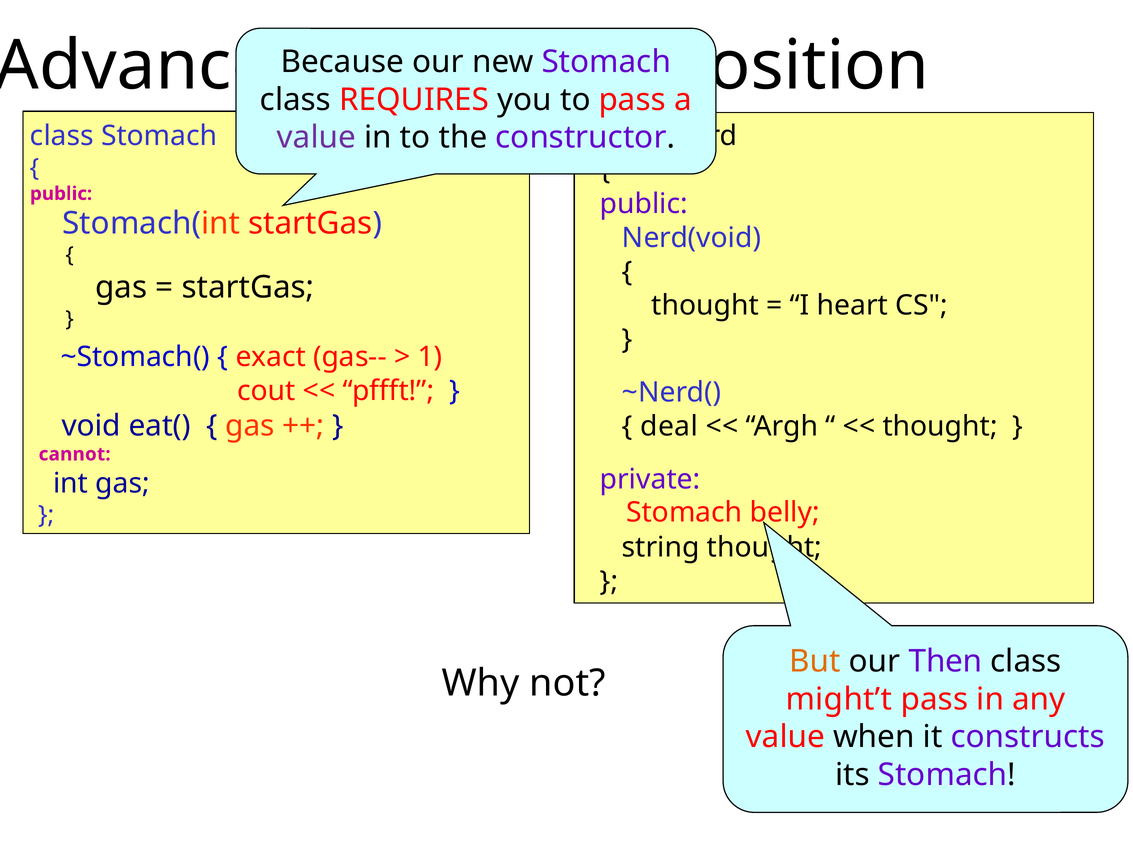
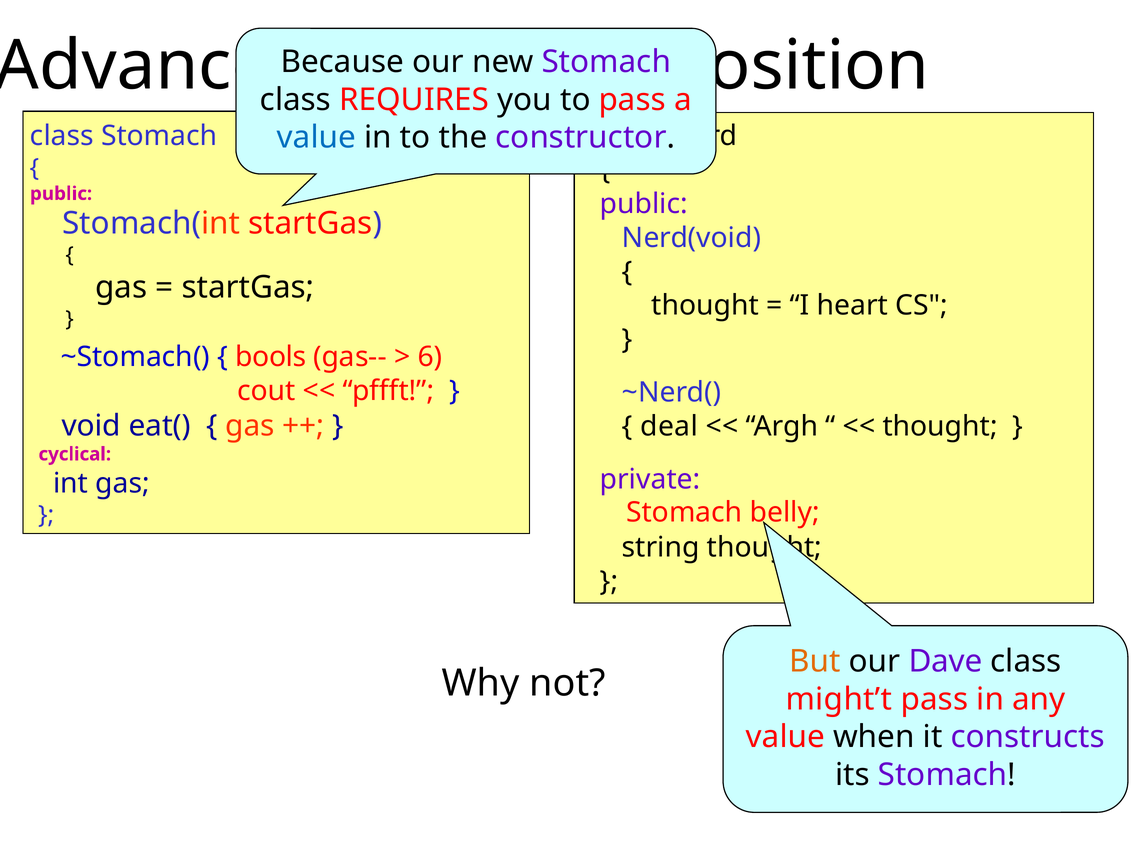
value colour: purple -> blue (316, 138)
exact: exact -> bools (271, 357)
1: 1 -> 6 (430, 357)
cannot: cannot -> cyclical (75, 455)
Then: Then -> Dave (946, 662)
